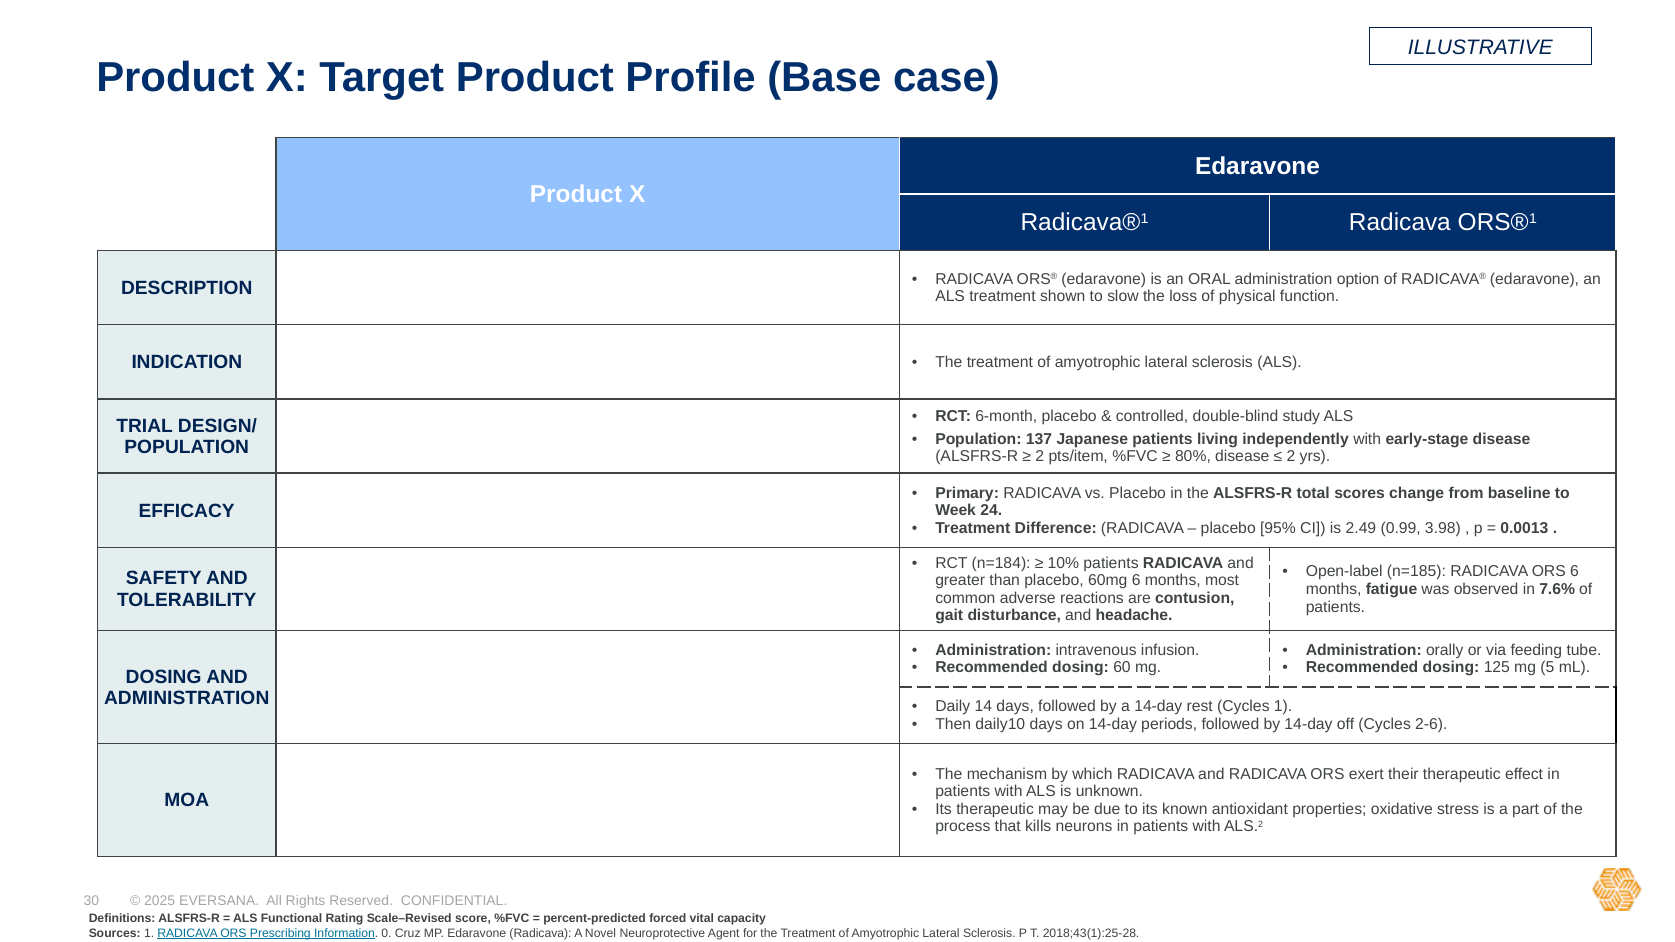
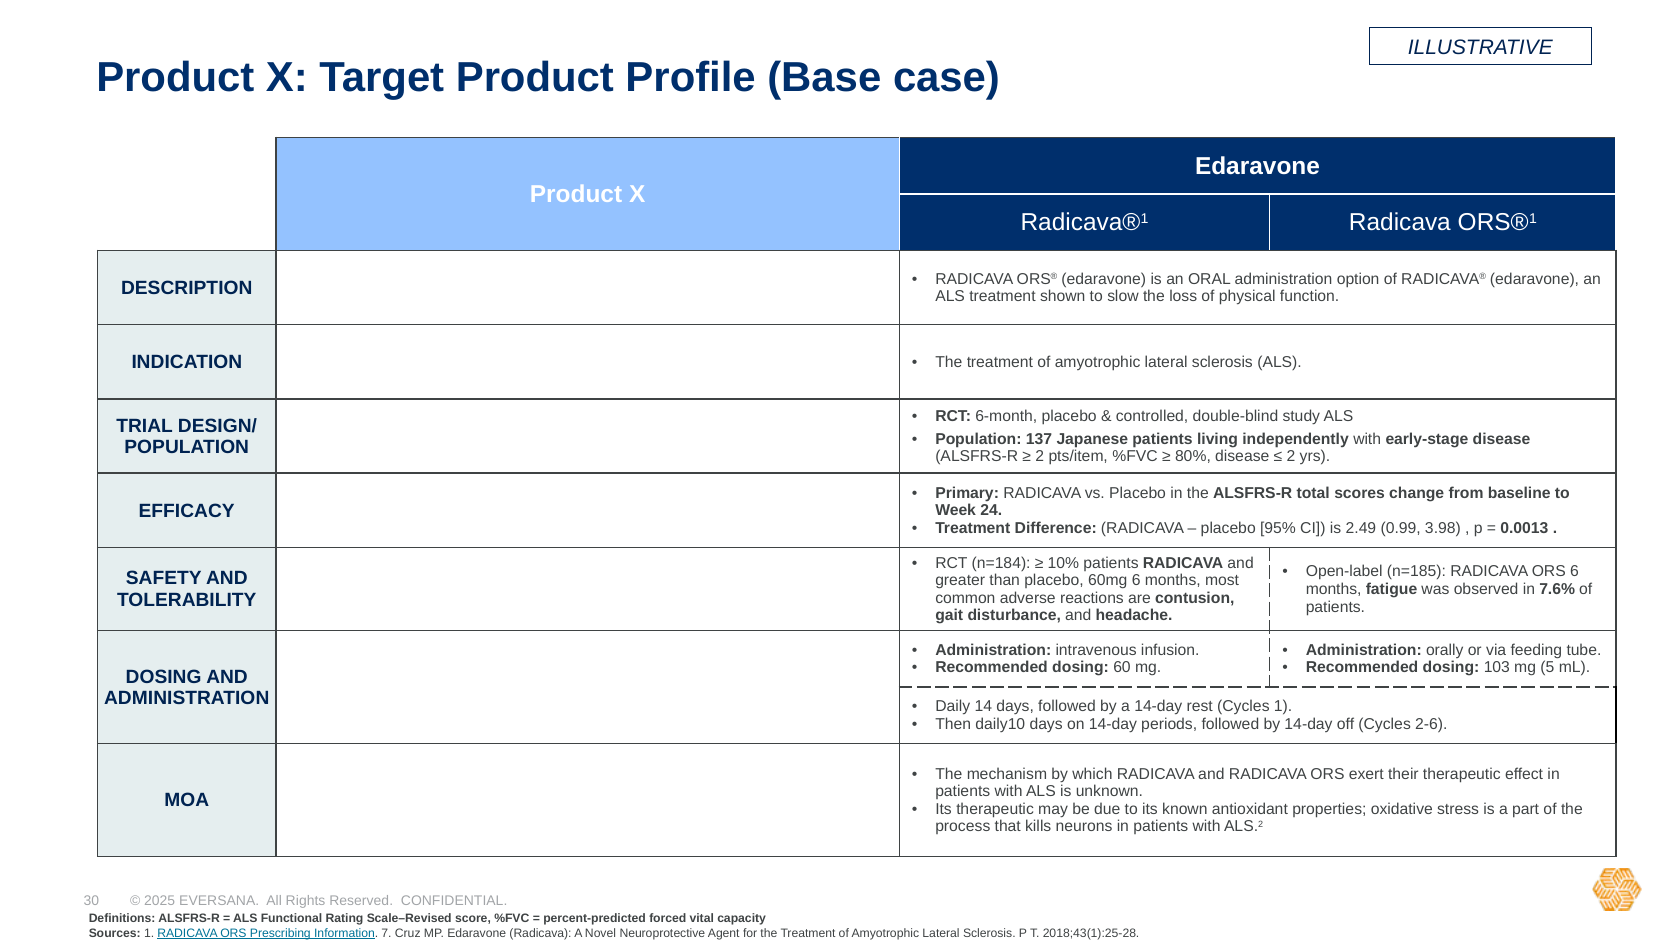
125: 125 -> 103 (1497, 668)
0: 0 -> 7 (387, 934)
